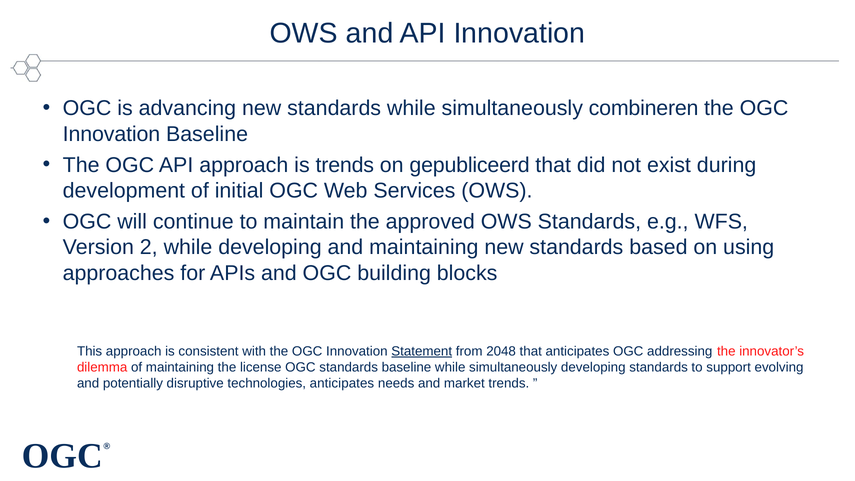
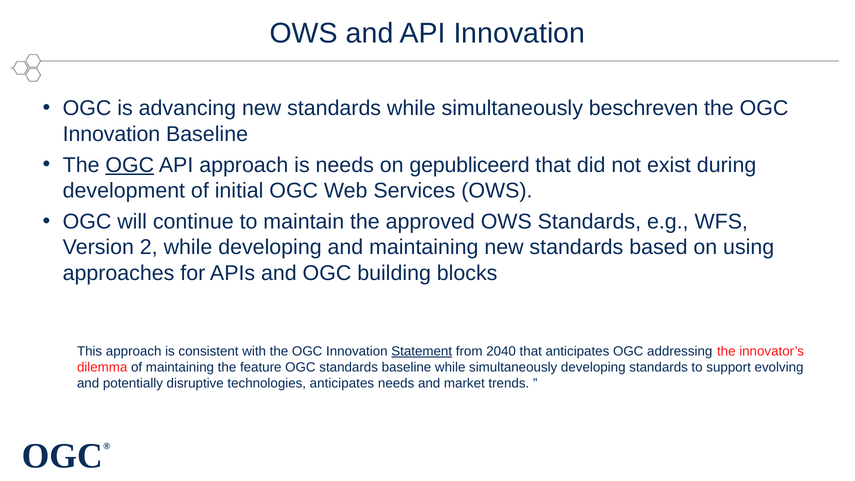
combineren: combineren -> beschreven (644, 108)
OGC underline: none -> present (130, 165)
is trends: trends -> needs (345, 165)
2048: 2048 -> 2040 (501, 351)
license: license -> feature (261, 367)
